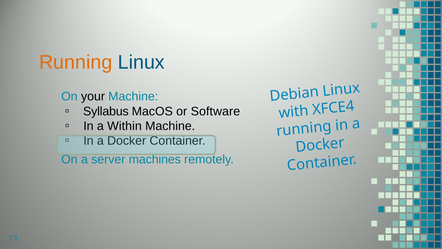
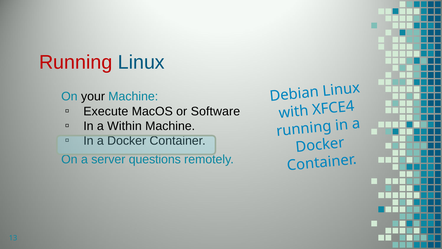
Running colour: orange -> red (76, 62)
Syllabus: Syllabus -> Execute (106, 111)
machines: machines -> questions (155, 159)
